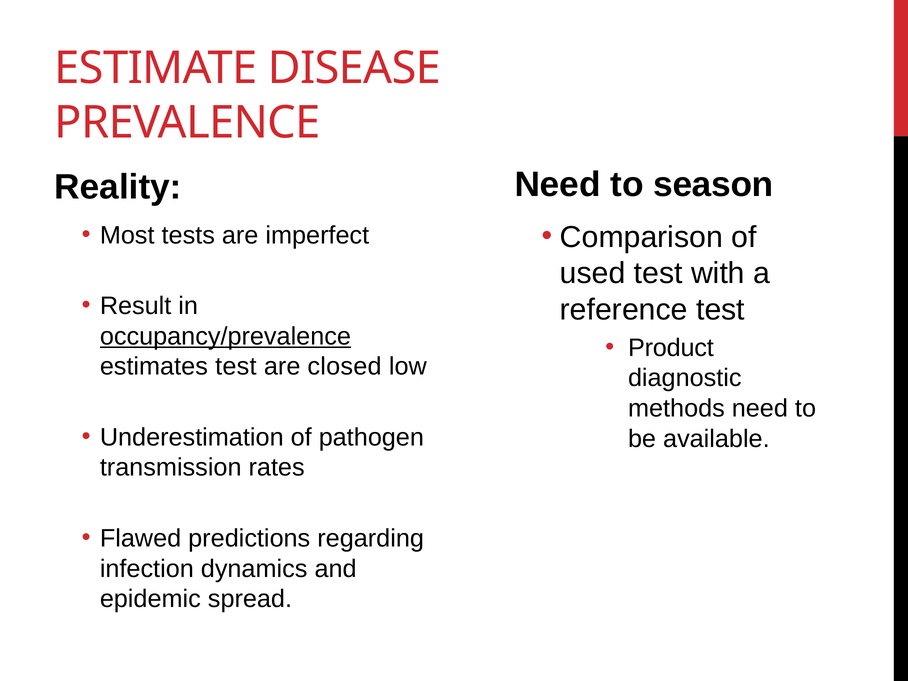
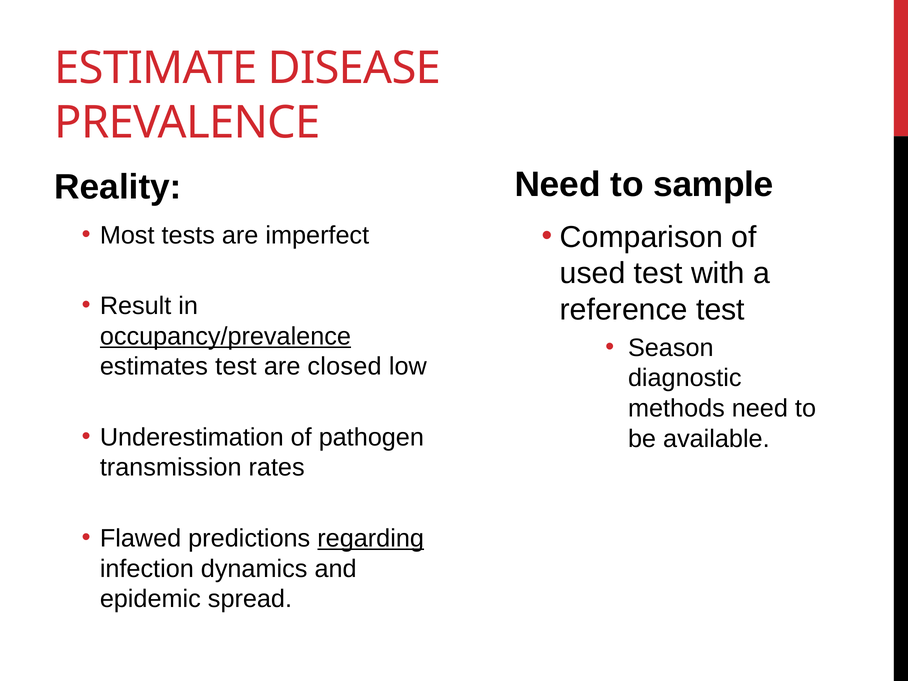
season: season -> sample (713, 184)
Product: Product -> Season (671, 348)
regarding underline: none -> present (371, 538)
